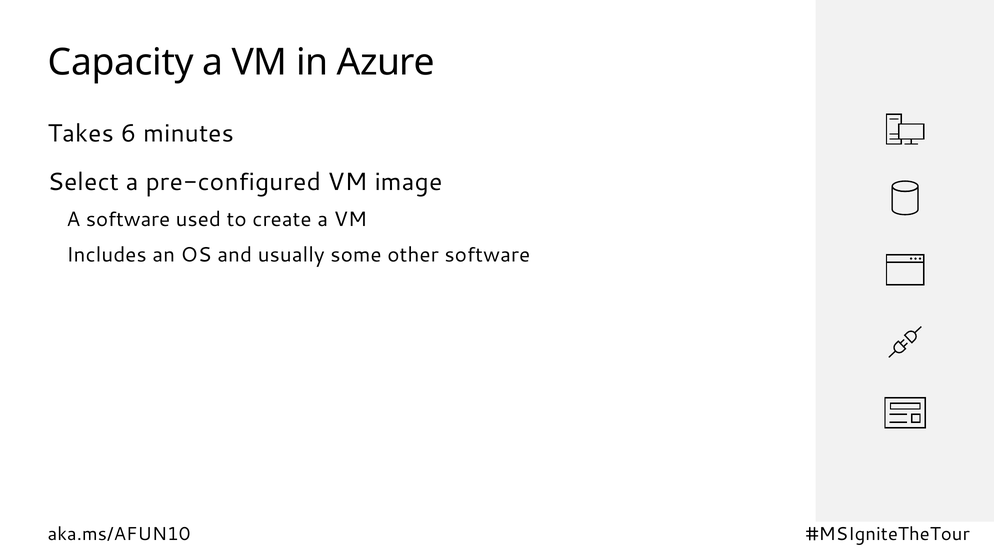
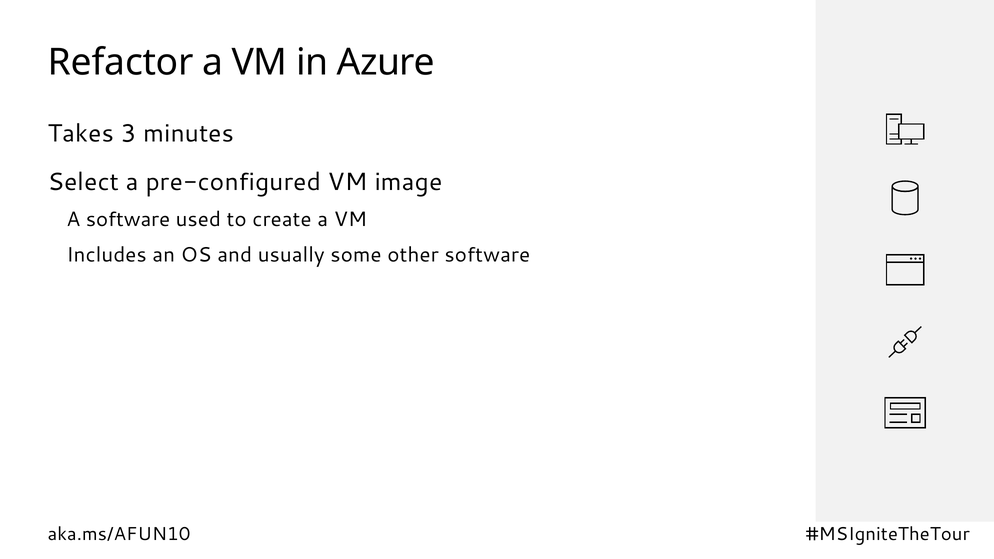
Capacity: Capacity -> Refactor (121, 62)
6: 6 -> 3 (129, 134)
